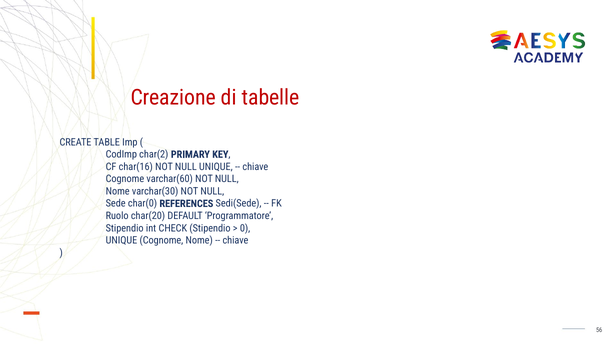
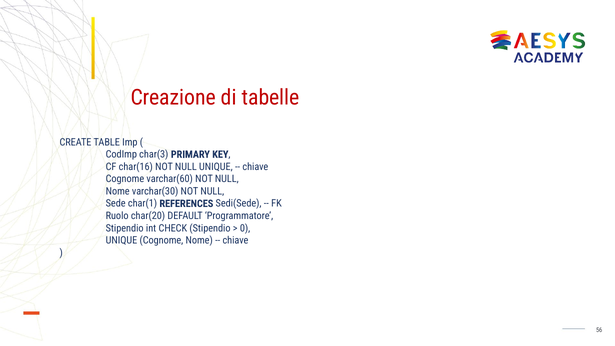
char(2: char(2 -> char(3 (154, 154)
char(0: char(0 -> char(1 (143, 204)
